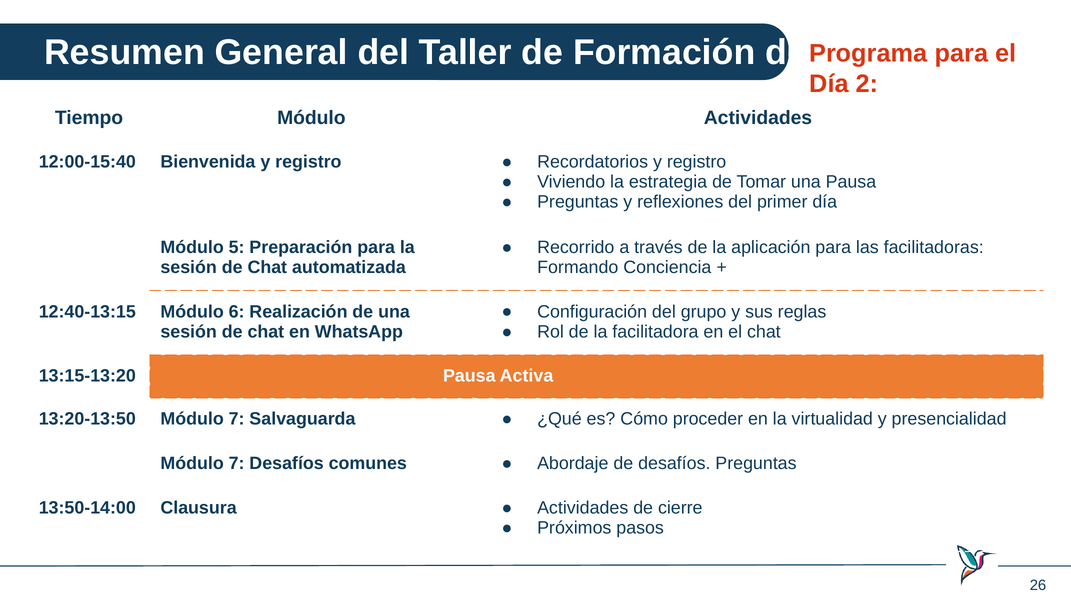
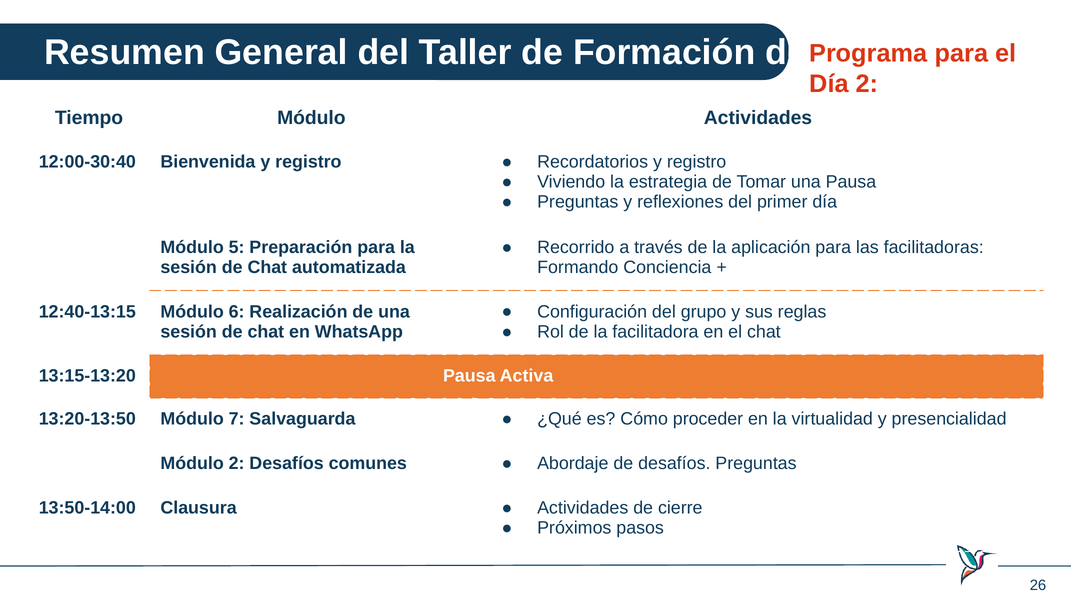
12:00-15:40: 12:00-15:40 -> 12:00-30:40 (87, 162)
7: 7 -> 2 (237, 463)
